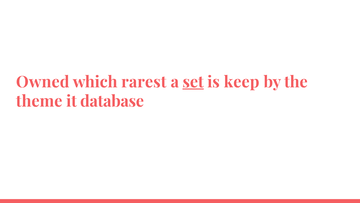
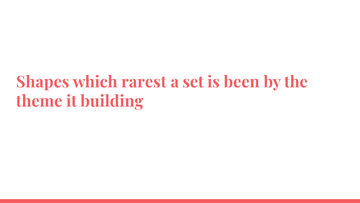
Owned: Owned -> Shapes (43, 82)
set underline: present -> none (193, 82)
keep: keep -> been (242, 82)
database: database -> building (112, 101)
